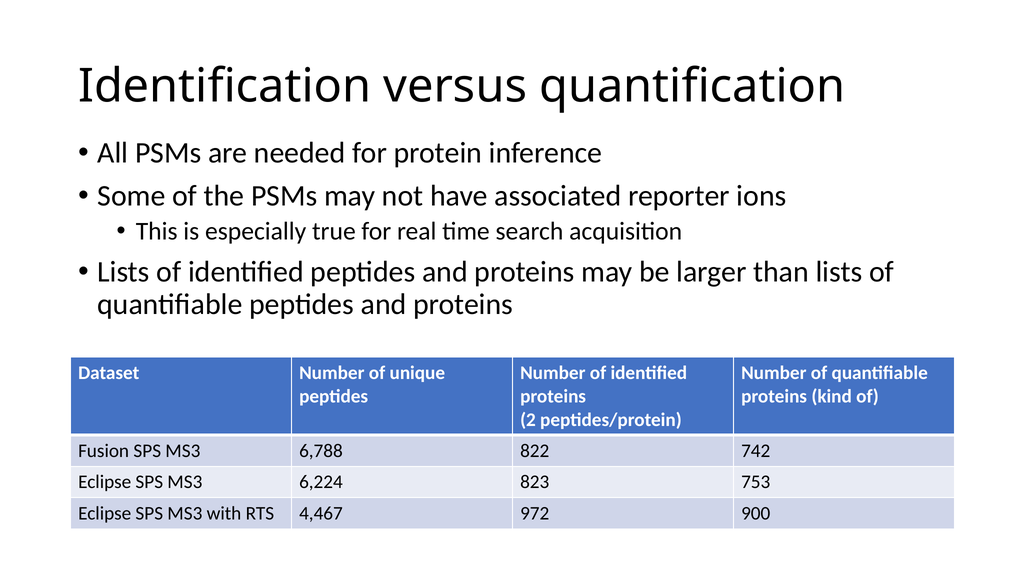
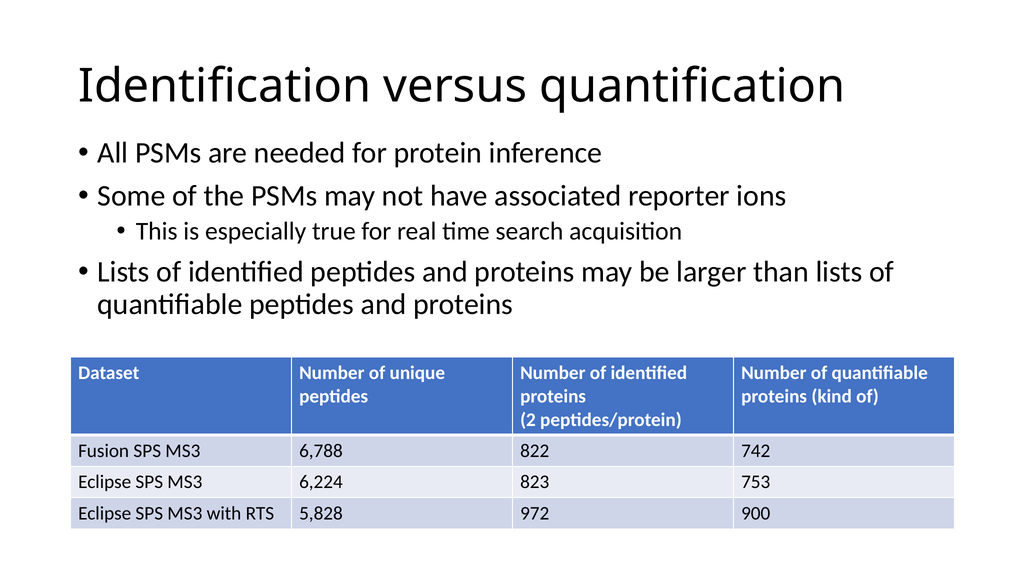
4,467: 4,467 -> 5,828 (321, 513)
